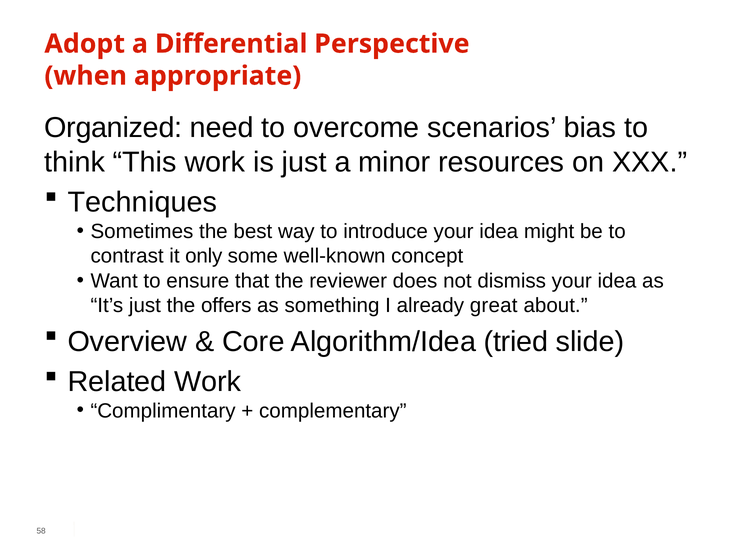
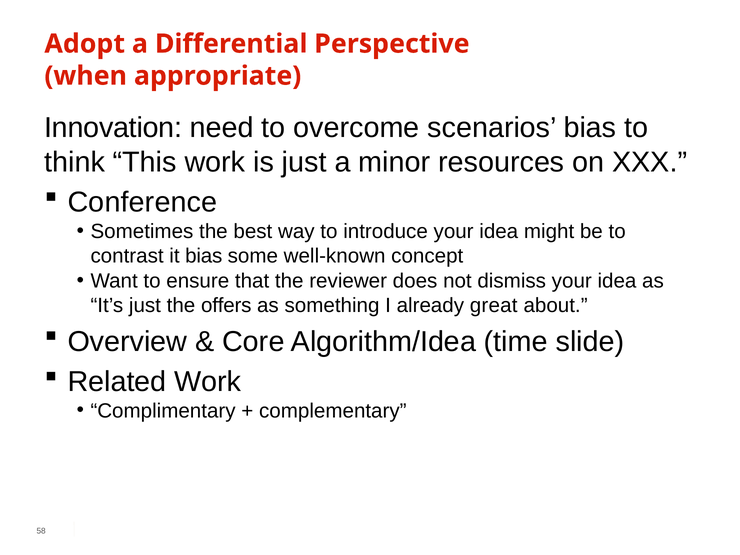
Organized: Organized -> Innovation (113, 128)
Techniques: Techniques -> Conference (142, 202)
it only: only -> bias (204, 256)
tried: tried -> time (516, 342)
